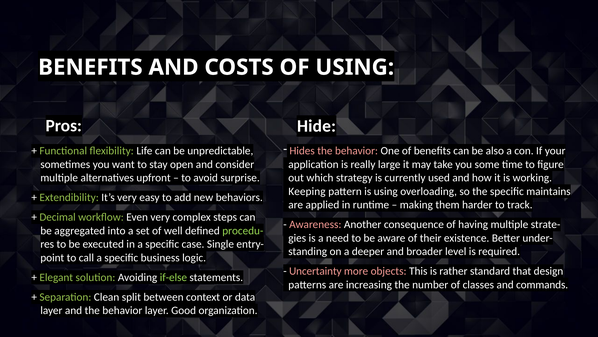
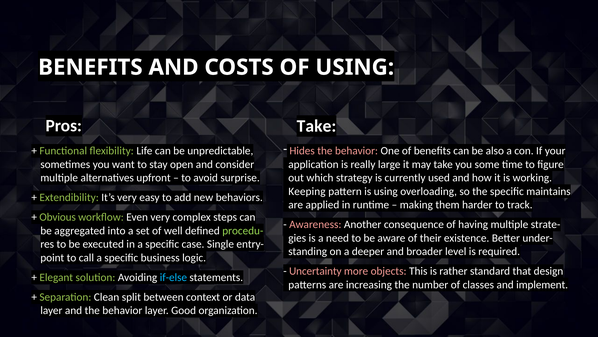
Hide: Hide -> Take (317, 126)
Decimal: Decimal -> Obvious (58, 217)
if-else colour: light green -> light blue (173, 277)
commands: commands -> implement (542, 284)
